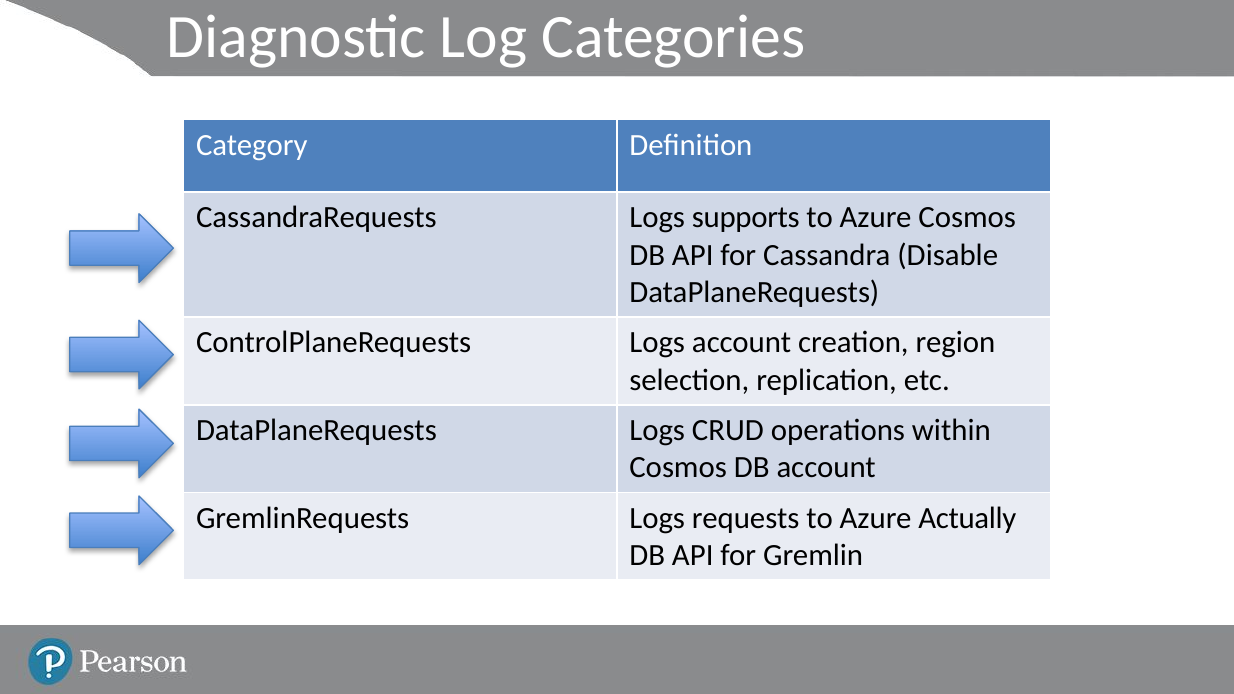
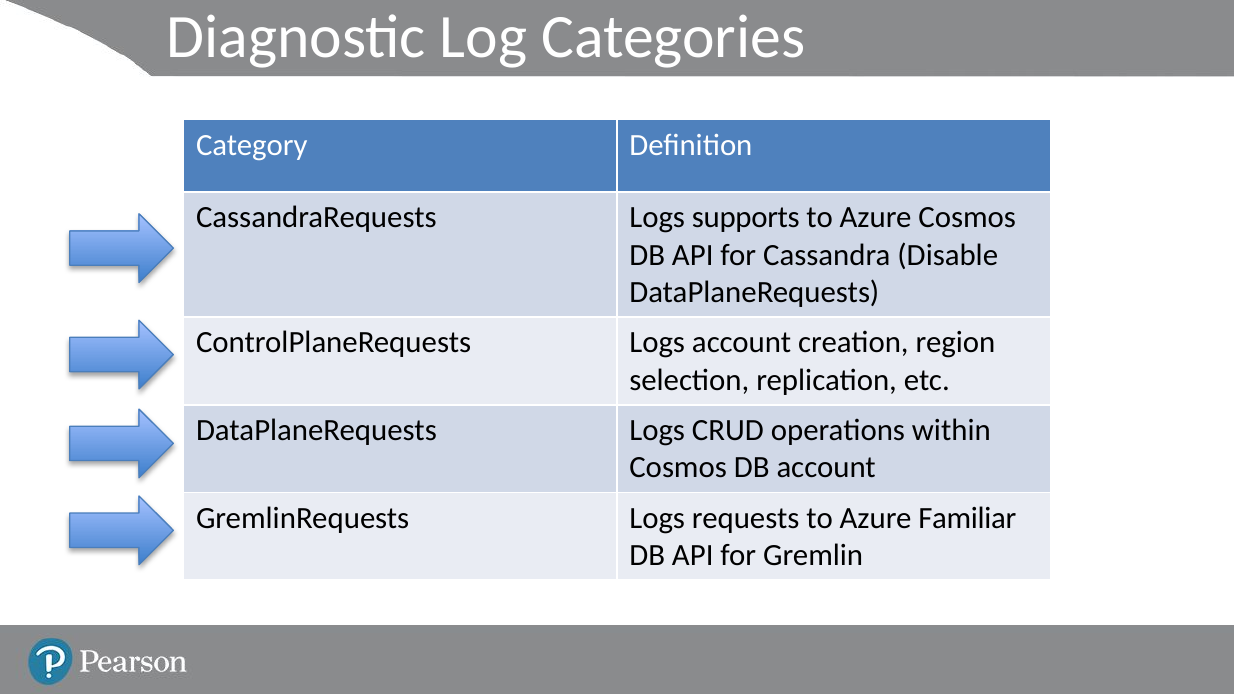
Actually: Actually -> Familiar (967, 518)
